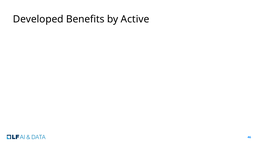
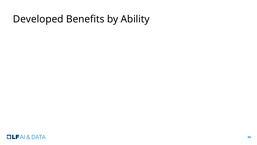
Active: Active -> Ability (135, 19)
